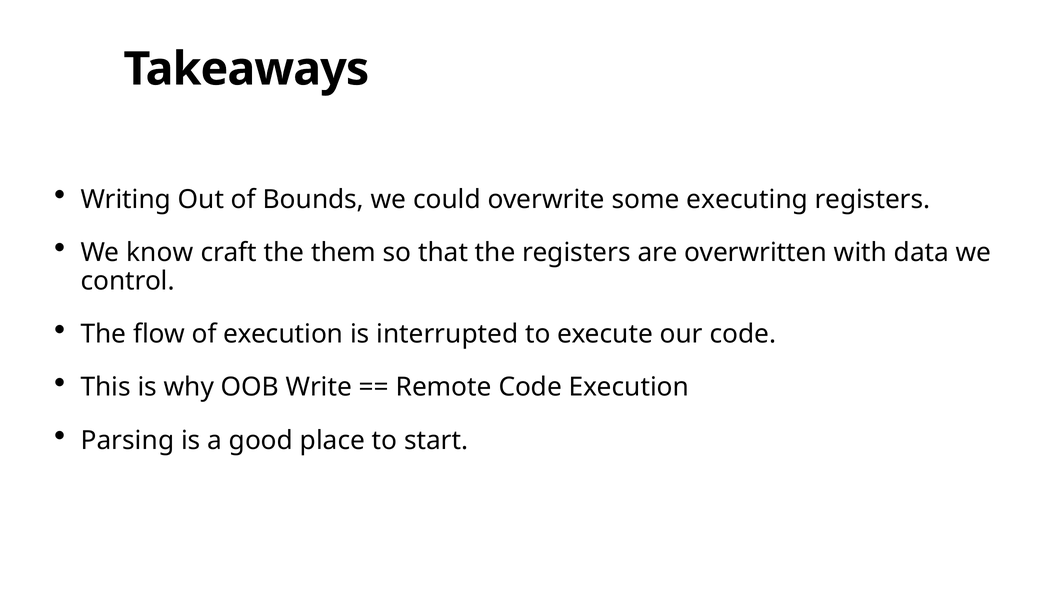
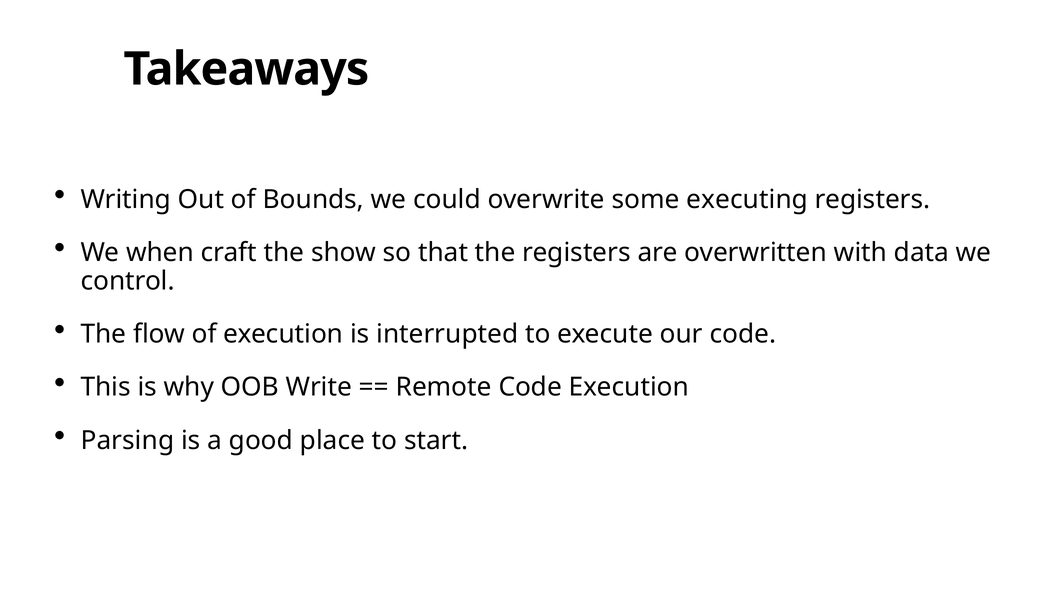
know: know -> when (160, 253)
them: them -> show (344, 253)
